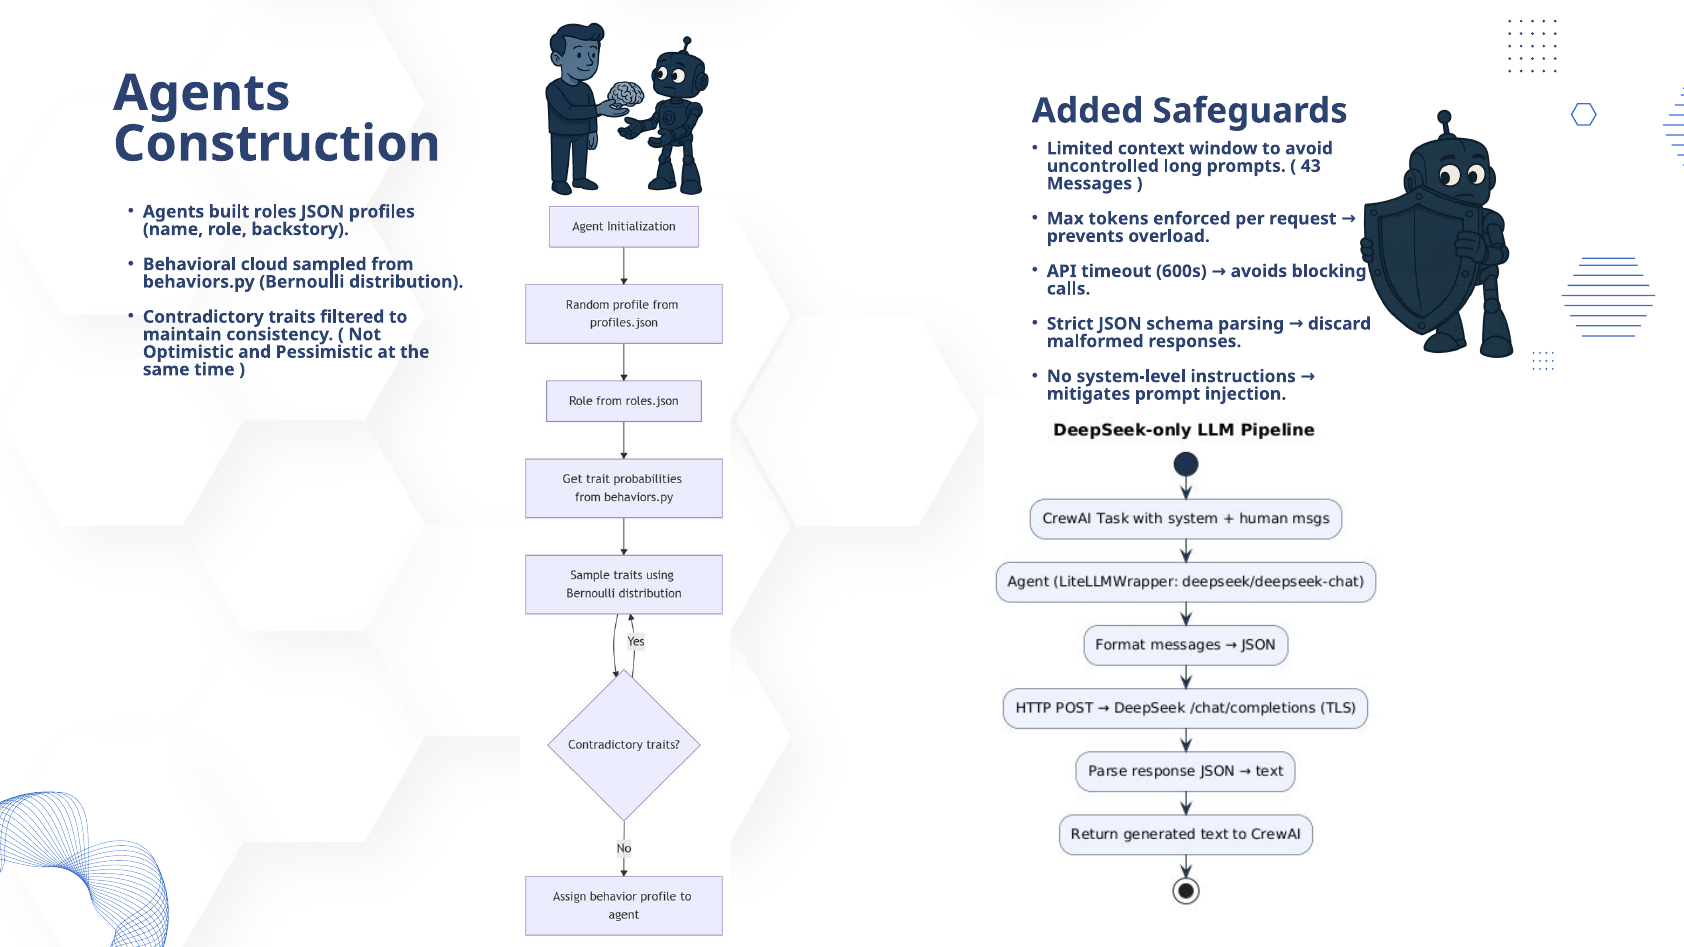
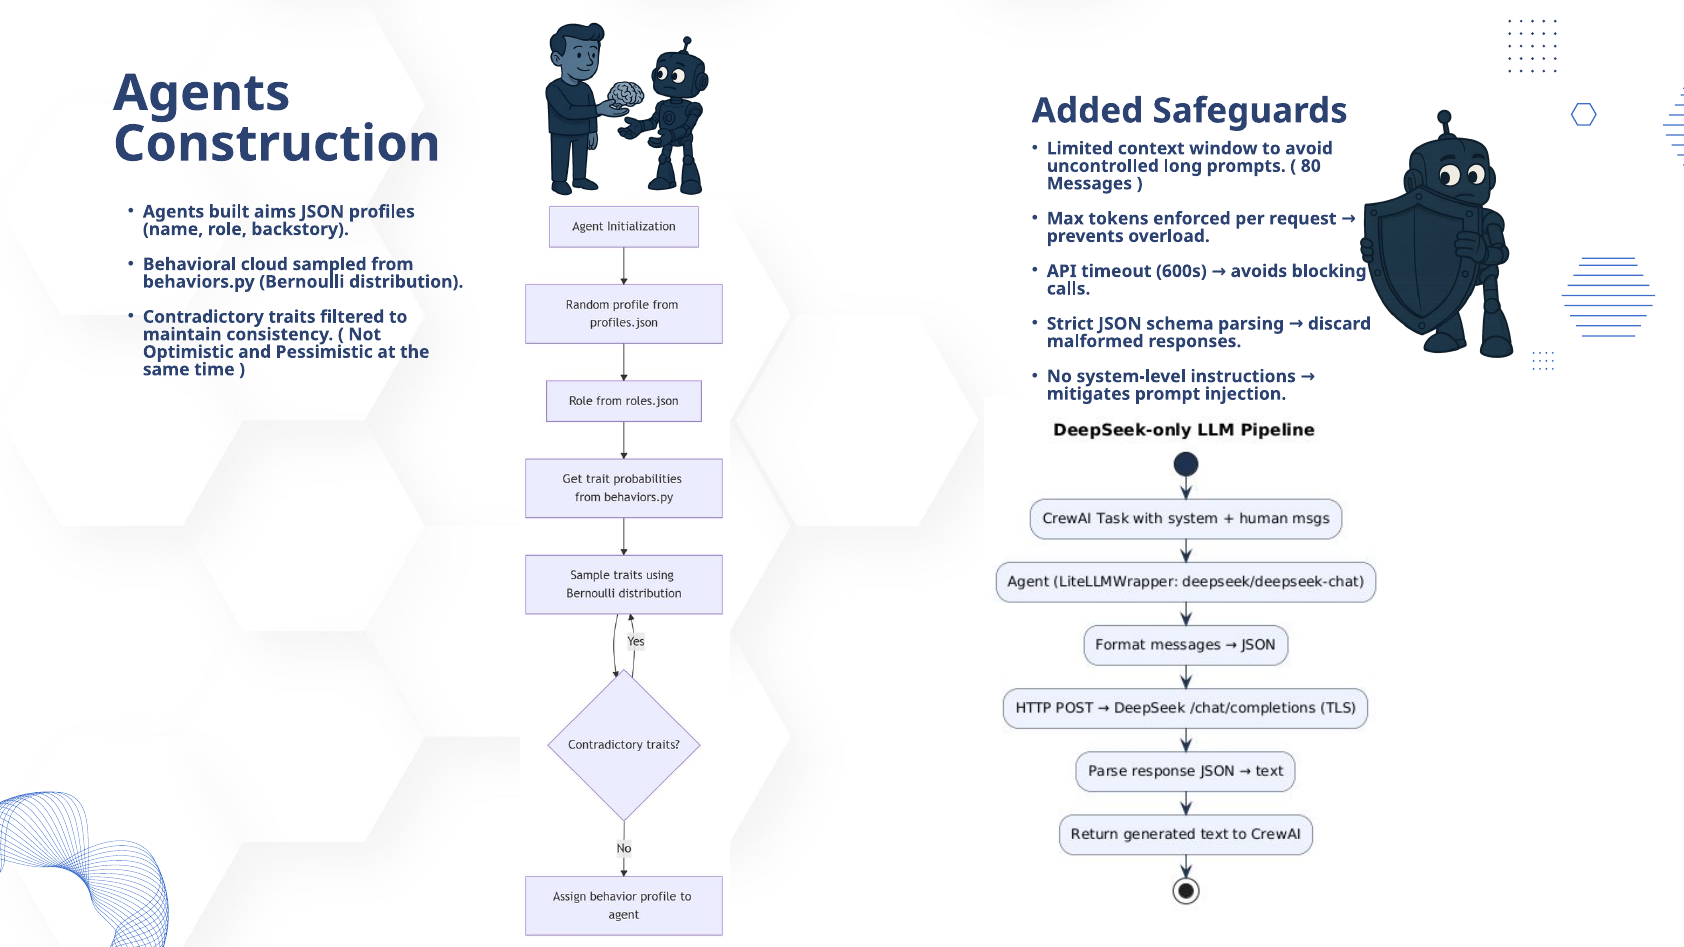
43: 43 -> 80 (1311, 166)
roles: roles -> aims (275, 212)
